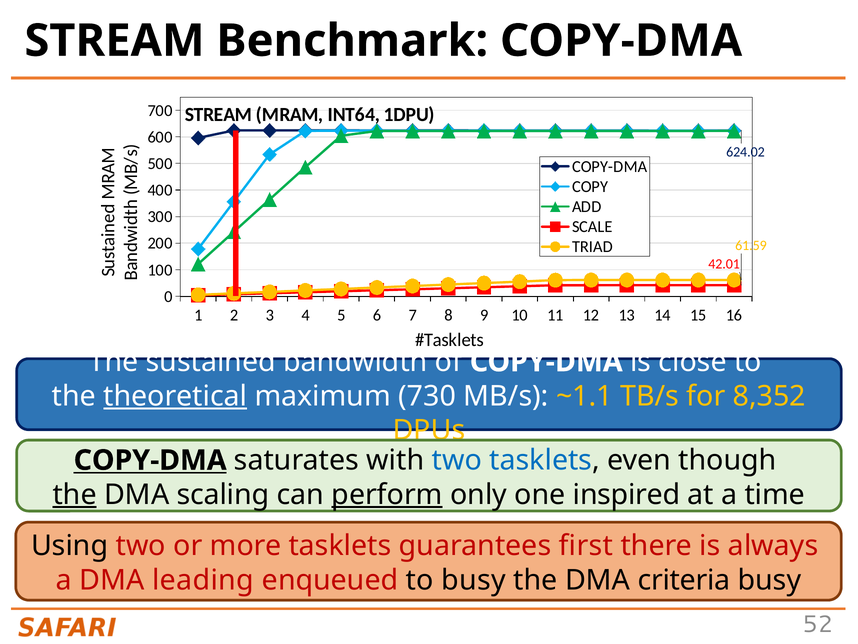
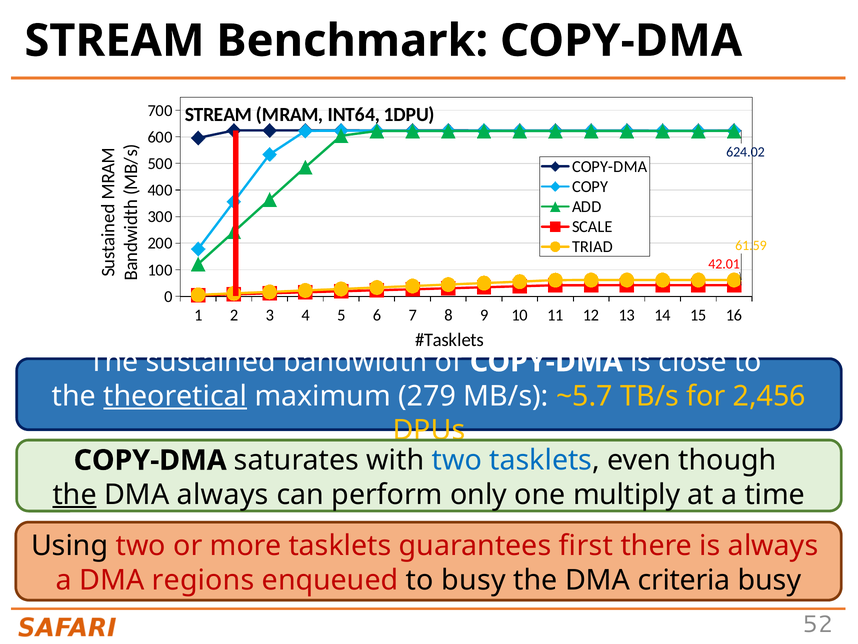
730: 730 -> 279 (427, 396)
~1.1: ~1.1 -> ~5.7 (584, 396)
8,352: 8,352 -> 2,456 (769, 396)
COPY-DMA underline: present -> none (150, 460)
DMA scaling: scaling -> always (223, 494)
perform underline: present -> none (387, 494)
inspired: inspired -> multiply (627, 494)
leading: leading -> regions (203, 580)
